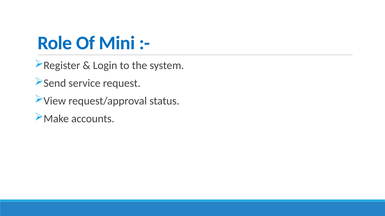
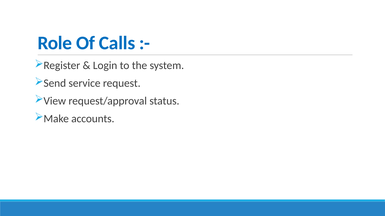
Mini: Mini -> Calls (117, 43)
